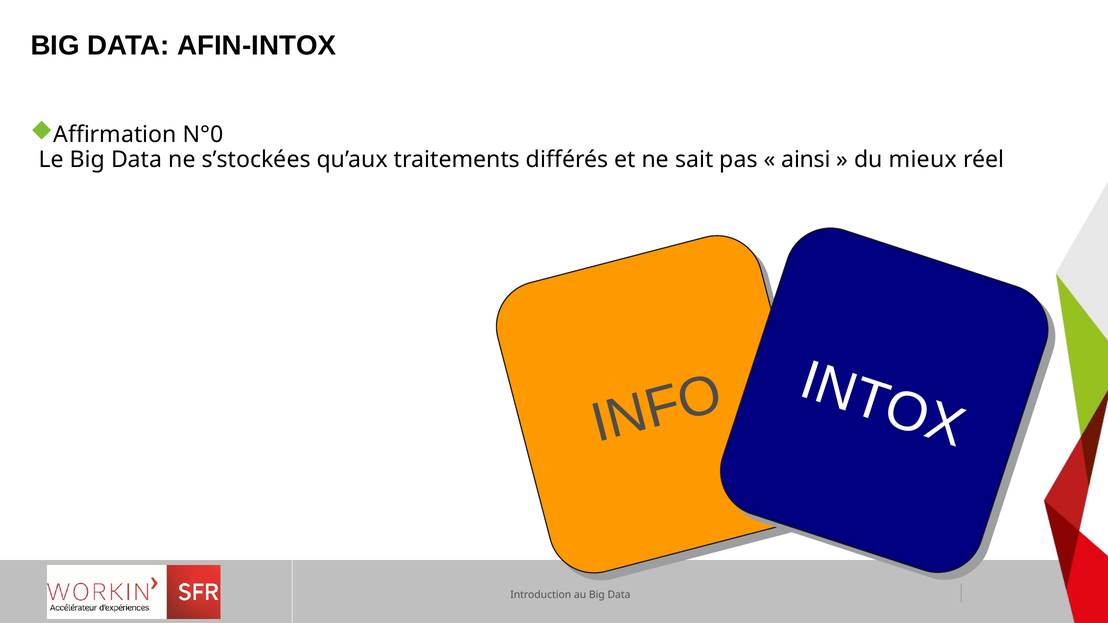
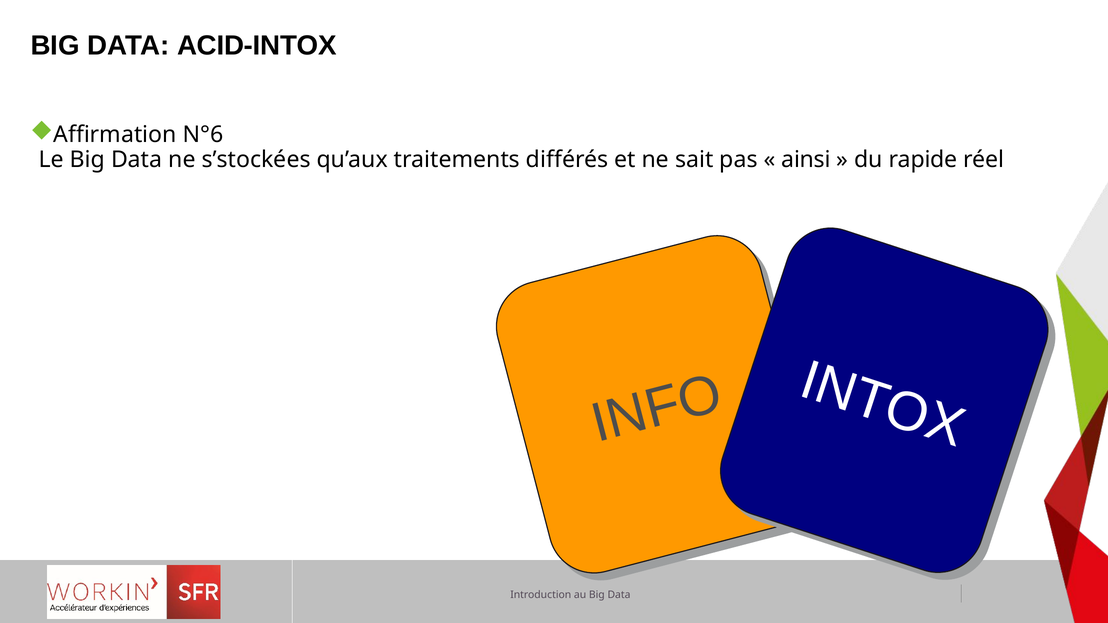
AFIN-INTOX: AFIN-INTOX -> ACID-INTOX (257, 46)
N°0: N°0 -> N°6 (203, 135)
mieux: mieux -> rapide (923, 160)
